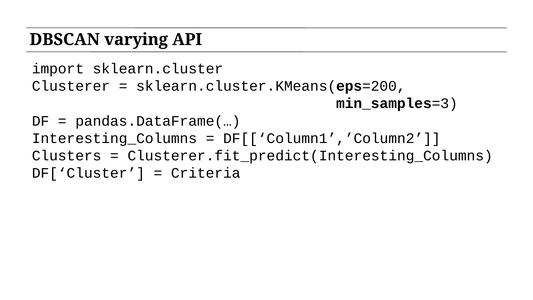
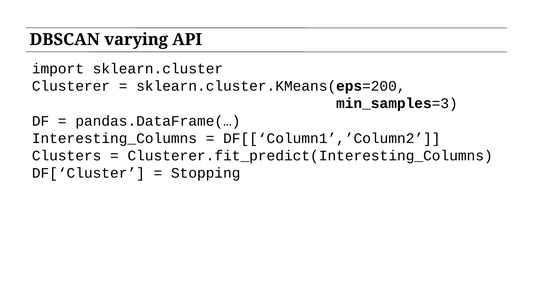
Criteria: Criteria -> Stopping (206, 173)
